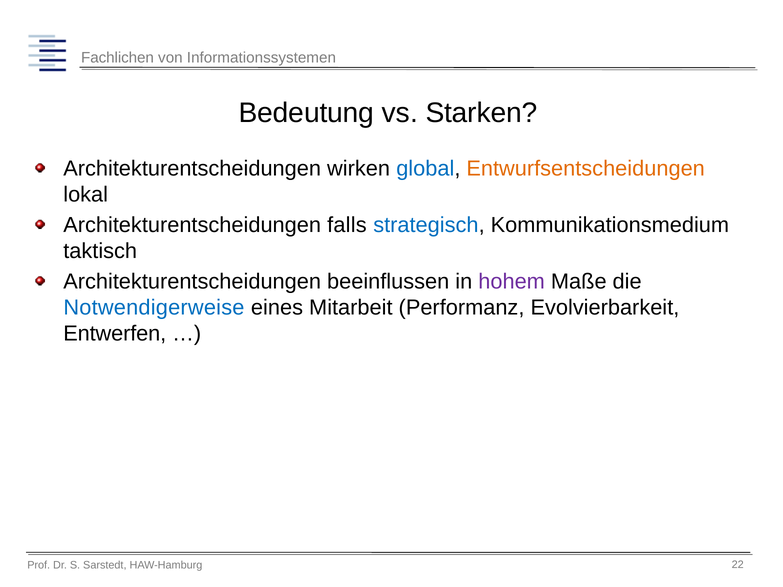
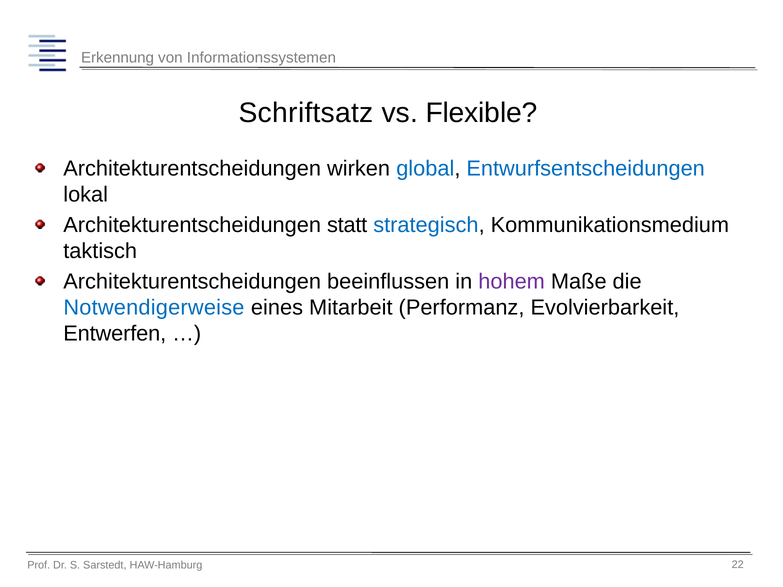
Fachlichen: Fachlichen -> Erkennung (118, 58)
Bedeutung: Bedeutung -> Schriftsatz (306, 113)
Starken: Starken -> Flexible (482, 113)
Entwurfsentscheidungen colour: orange -> blue (586, 169)
falls: falls -> statt (347, 225)
